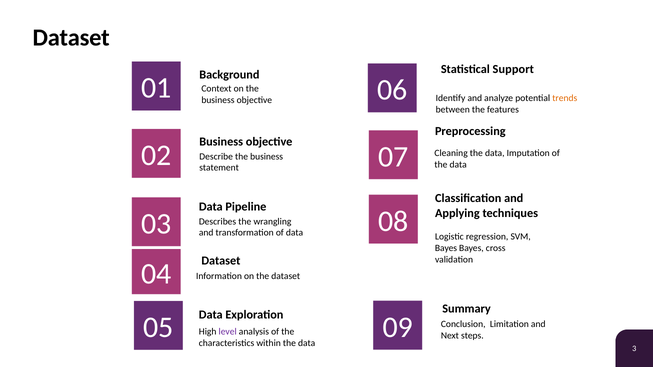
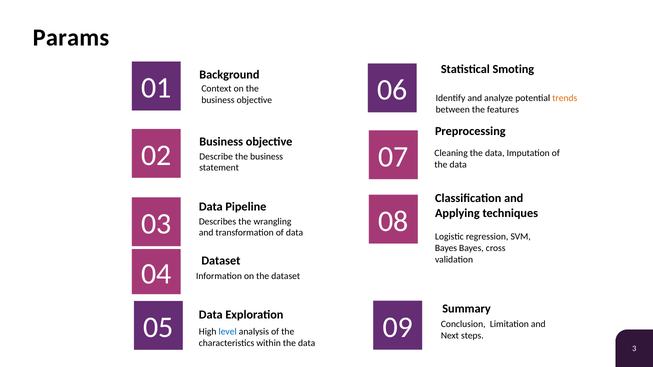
Dataset: Dataset -> Params (71, 38)
Support: Support -> Smoting (513, 69)
level colour: purple -> blue (228, 332)
